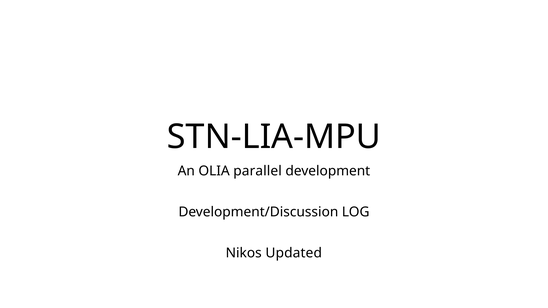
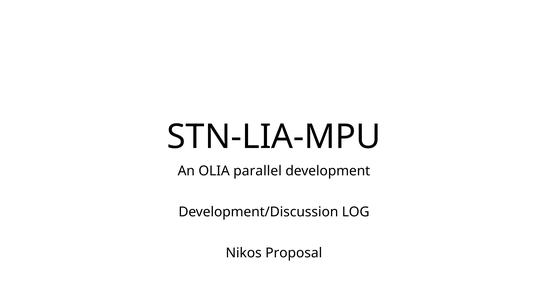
Updated: Updated -> Proposal (294, 253)
